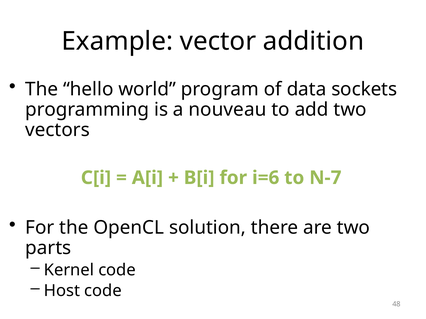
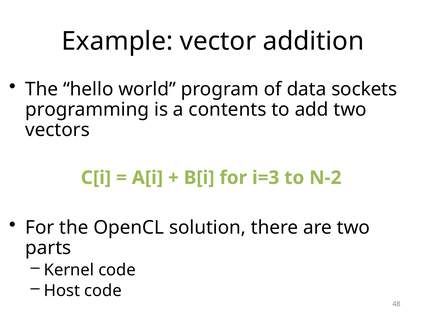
nouveau: nouveau -> contents (227, 110)
i=6: i=6 -> i=3 (266, 178)
N-7: N-7 -> N-2 (325, 178)
